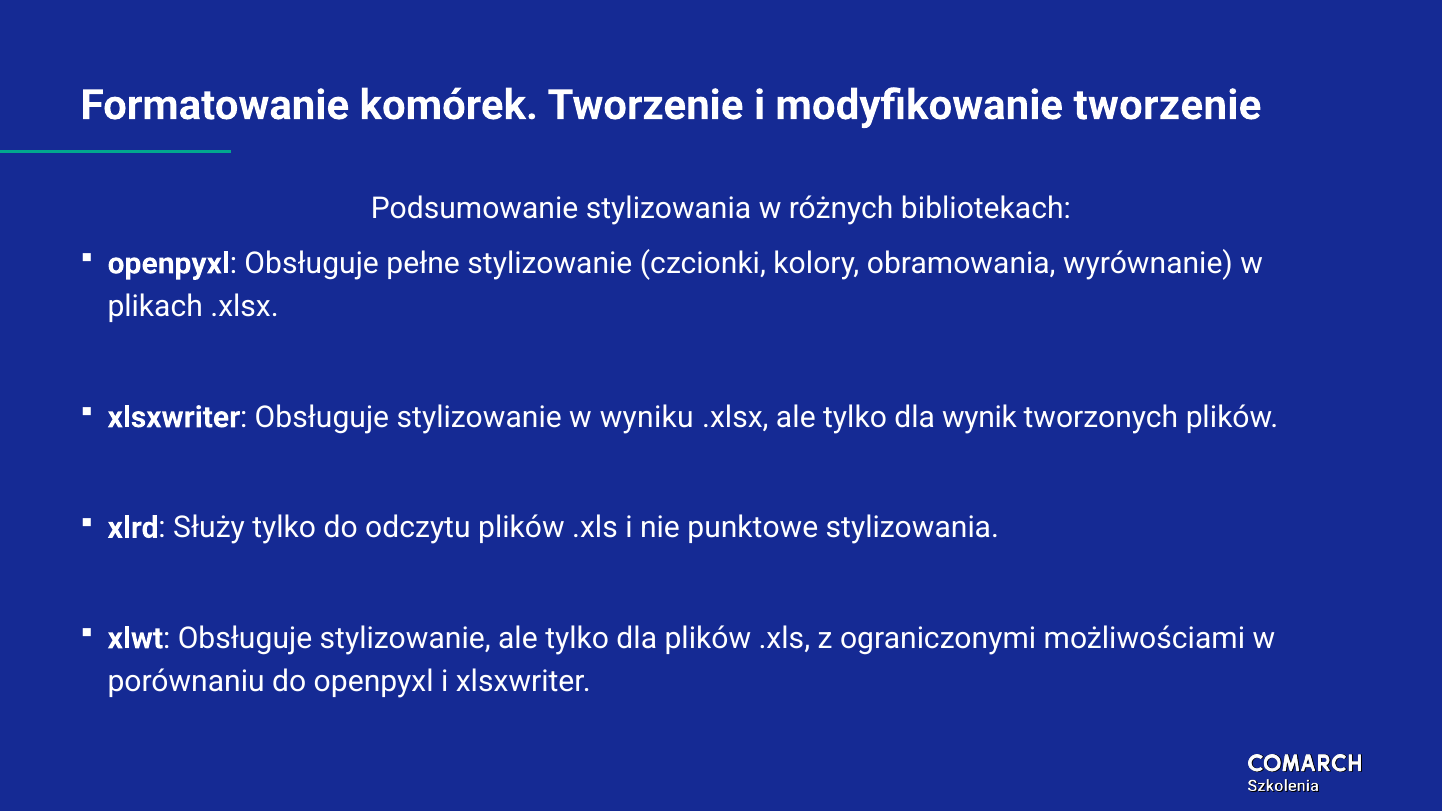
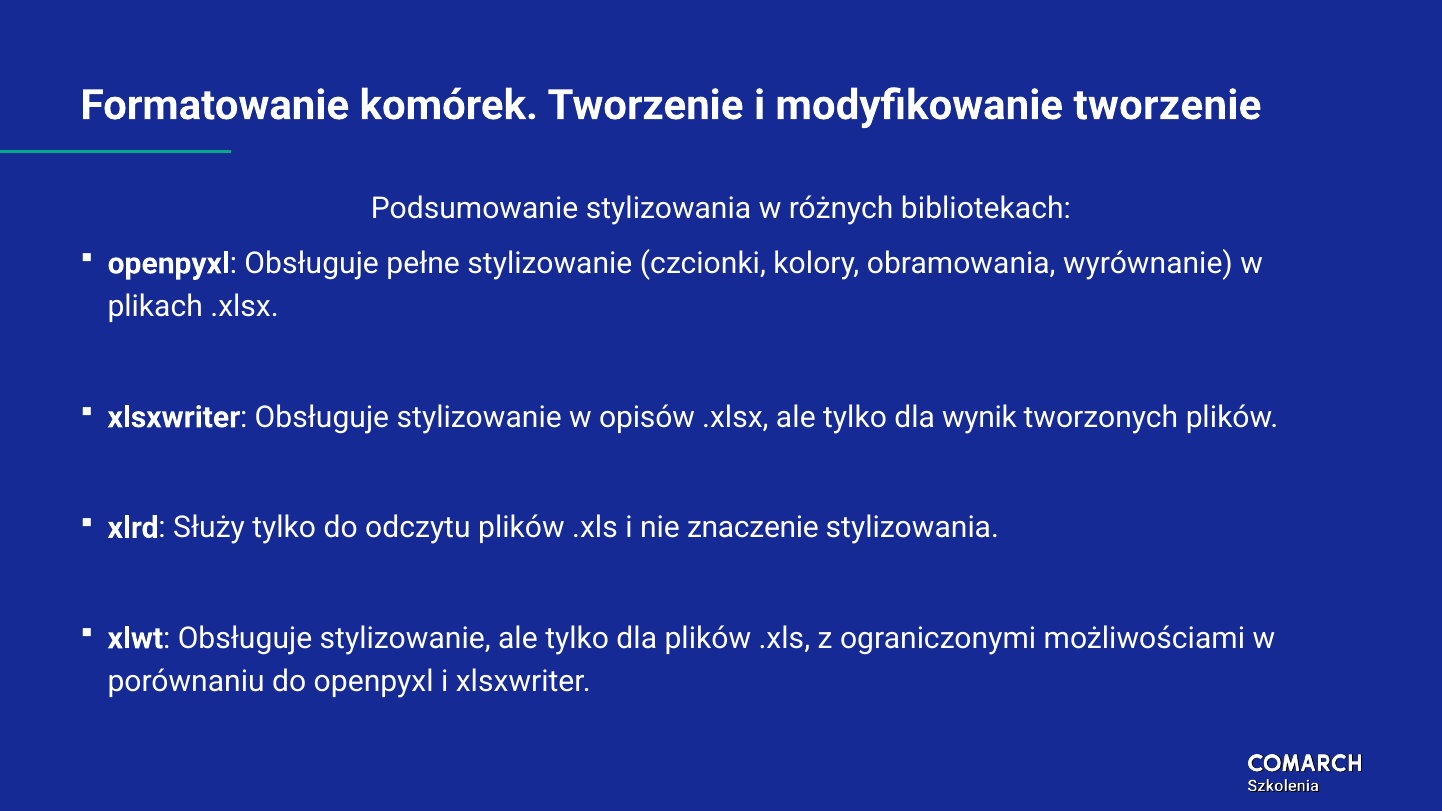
wyniku: wyniku -> opisów (647, 417)
punktowe: punktowe -> znaczenie (753, 528)
